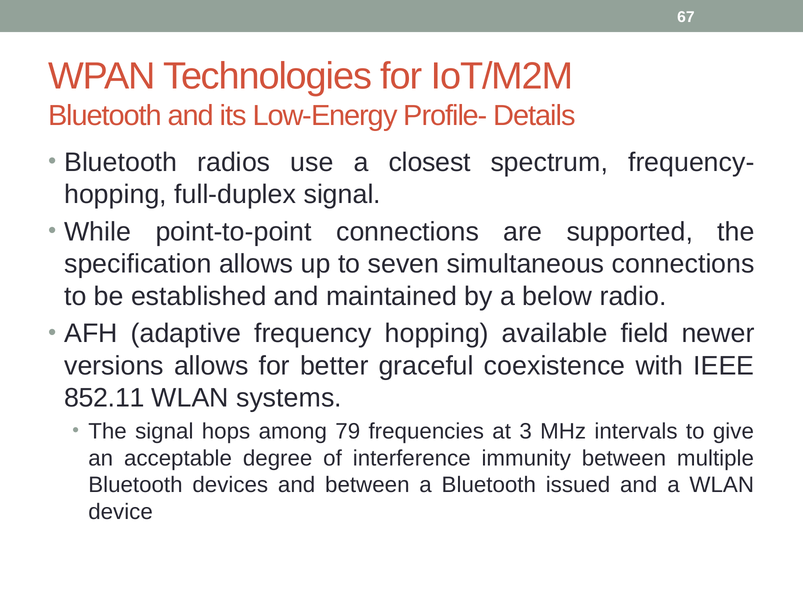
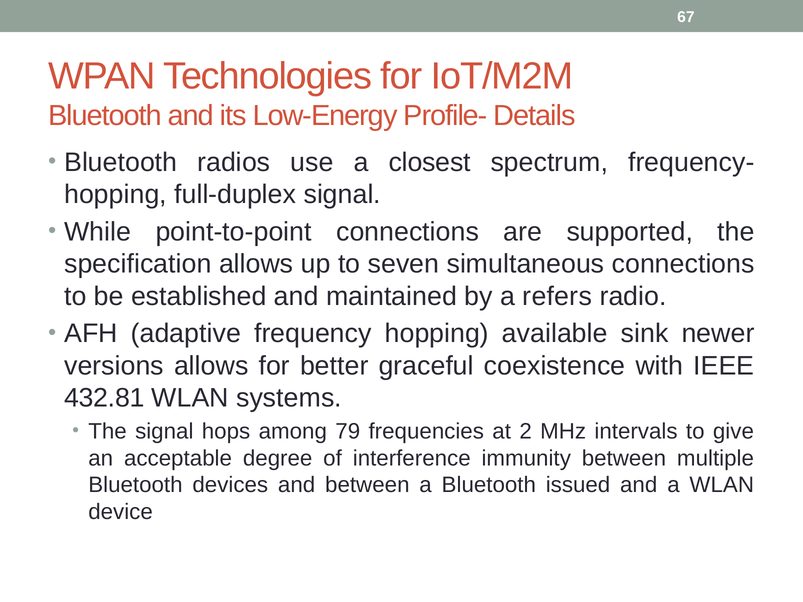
below: below -> refers (557, 296)
field: field -> sink (645, 334)
852.11: 852.11 -> 432.81 (104, 398)
3: 3 -> 2 (526, 432)
